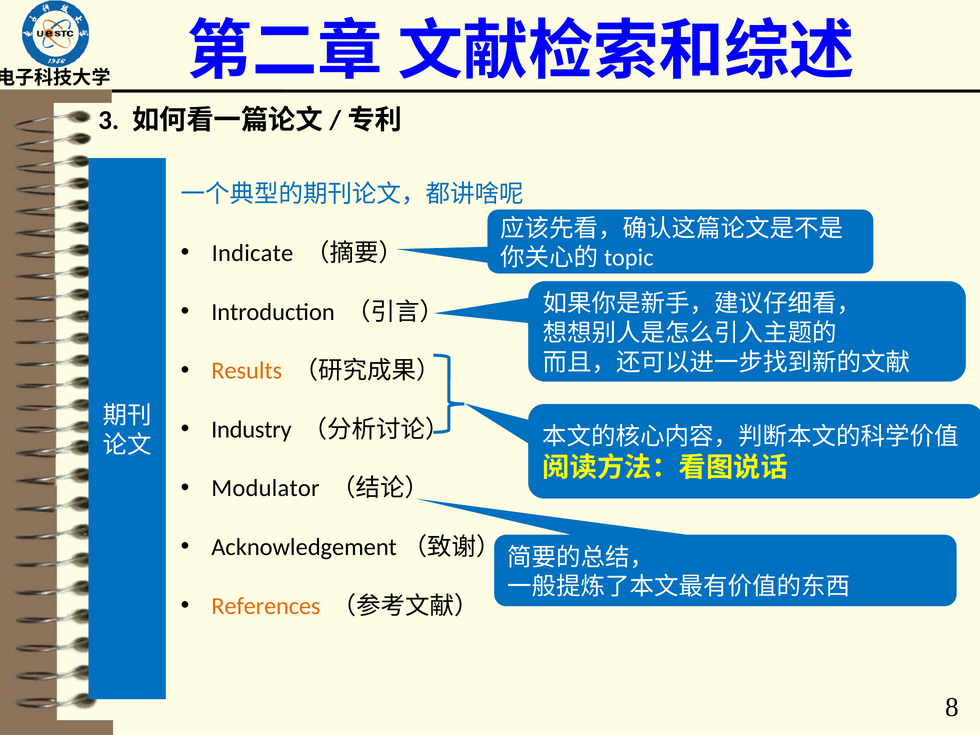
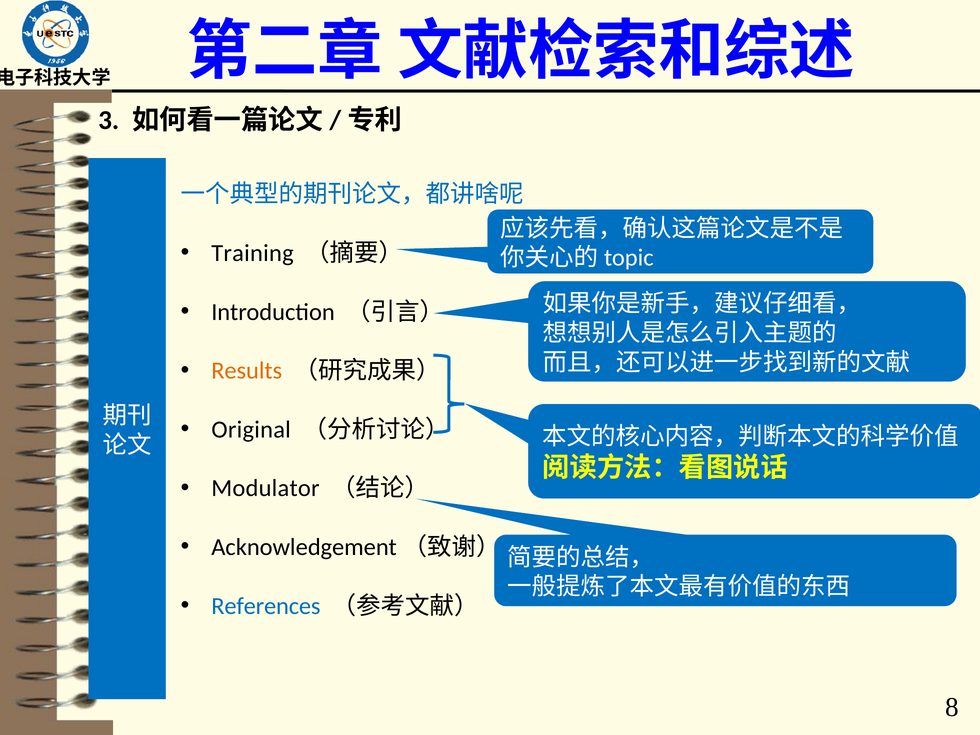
Indicate: Indicate -> Training (252, 253)
Industry: Industry -> Original (251, 430)
References colour: orange -> blue (266, 606)
